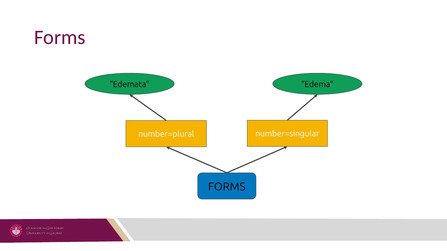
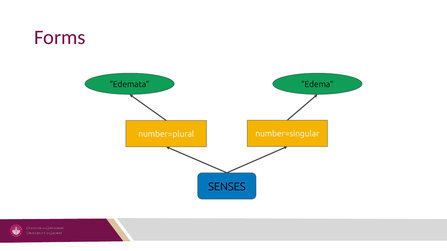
FORMS: FORMS -> SENSES (227, 187)
